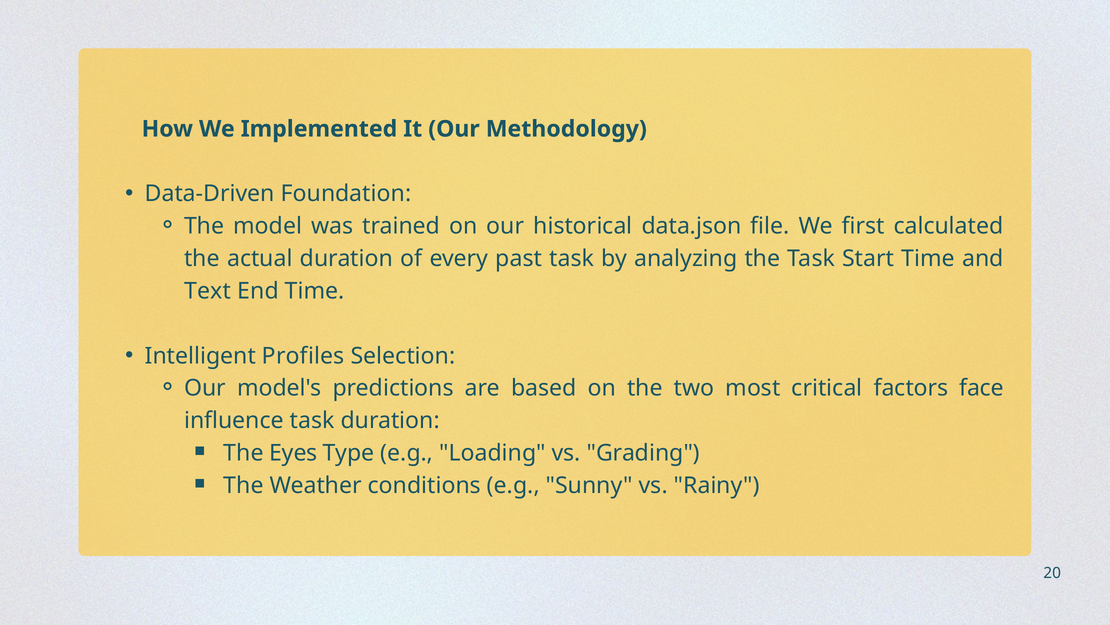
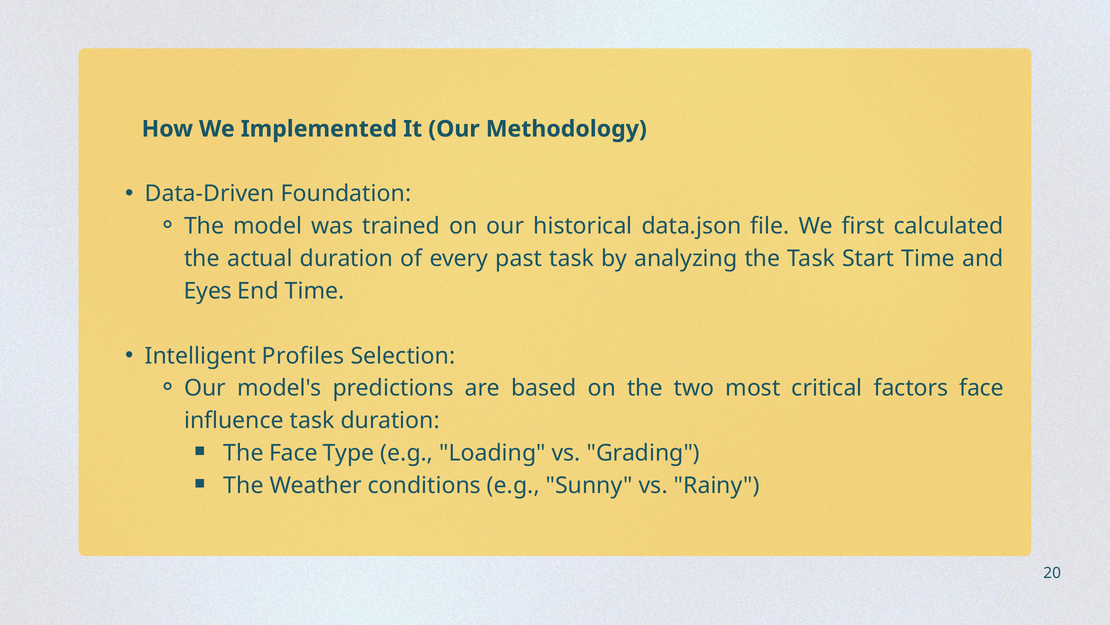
Text: Text -> Eyes (208, 291)
The Eyes: Eyes -> Face (293, 453)
